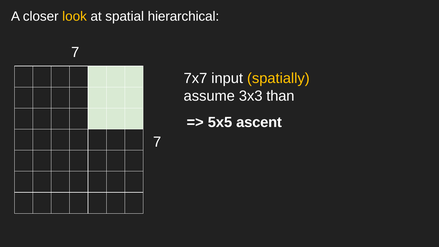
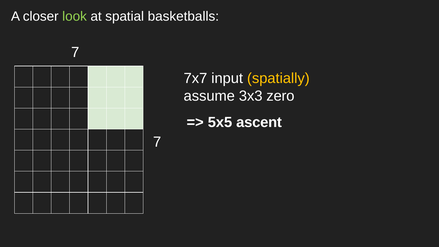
look colour: yellow -> light green (75, 16)
hierarchical: hierarchical -> basketballs (183, 16)
than: than -> zero (280, 96)
